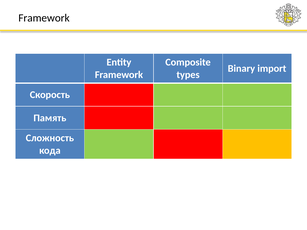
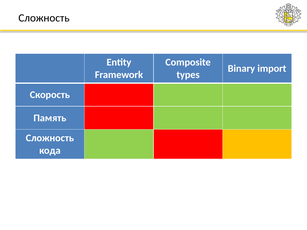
Framework: Framework -> Сложность (44, 18)
